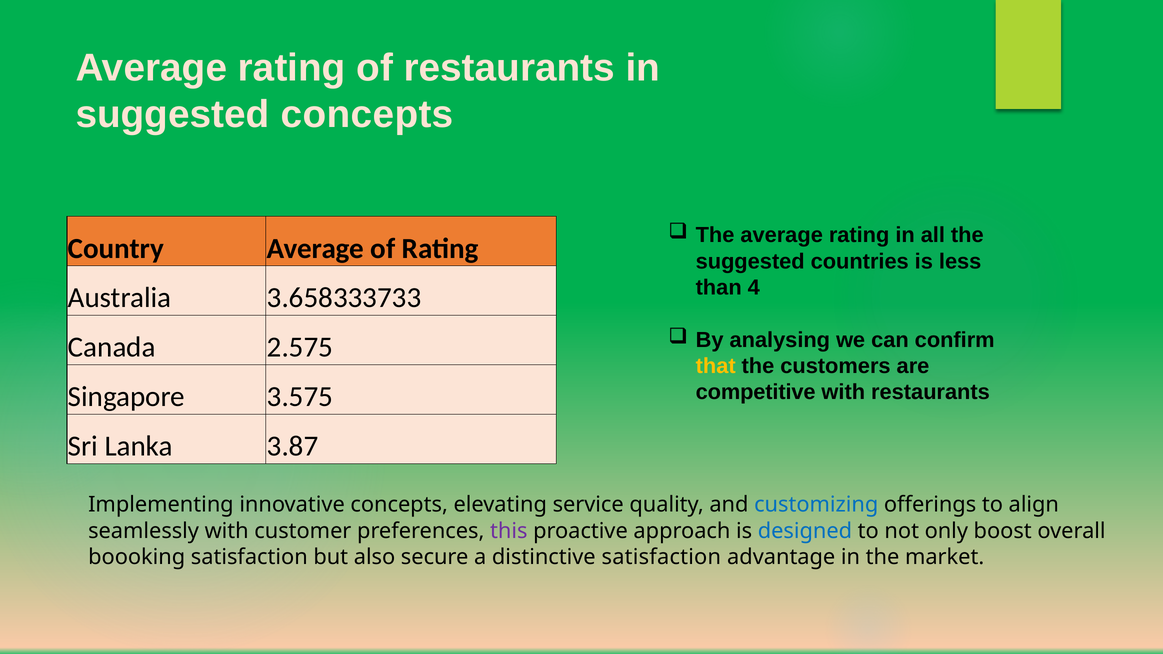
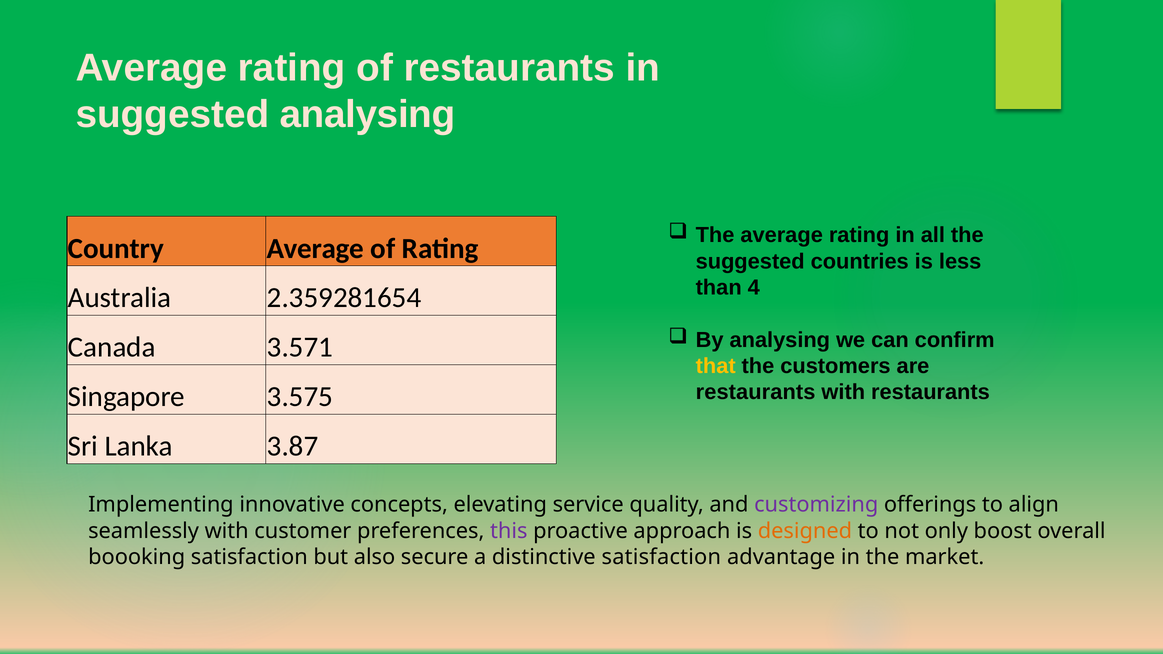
suggested concepts: concepts -> analysing (368, 115)
3.658333733: 3.658333733 -> 2.359281654 (344, 298)
2.575: 2.575 -> 3.571 (300, 347)
competitive: competitive -> restaurants (756, 392)
customizing colour: blue -> purple (816, 505)
designed colour: blue -> orange (805, 531)
